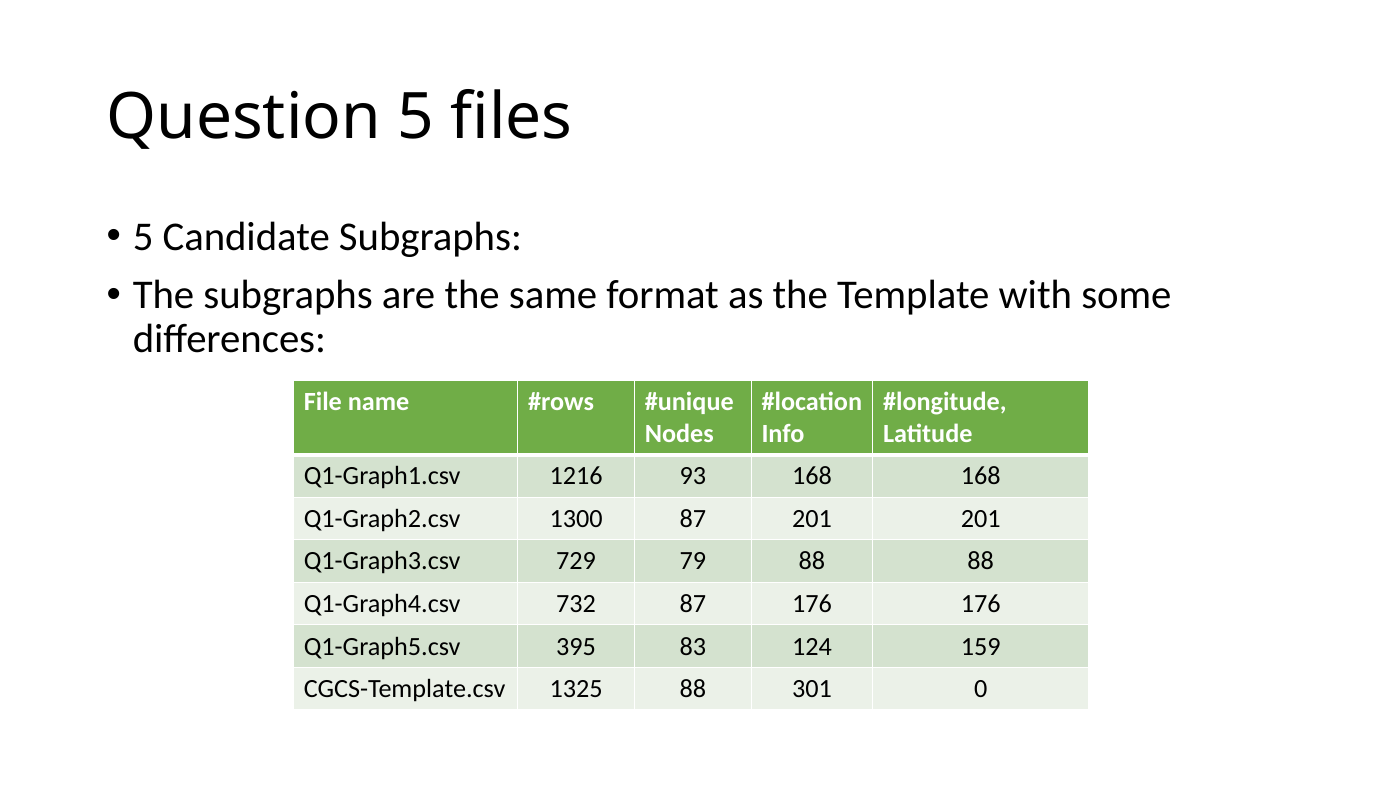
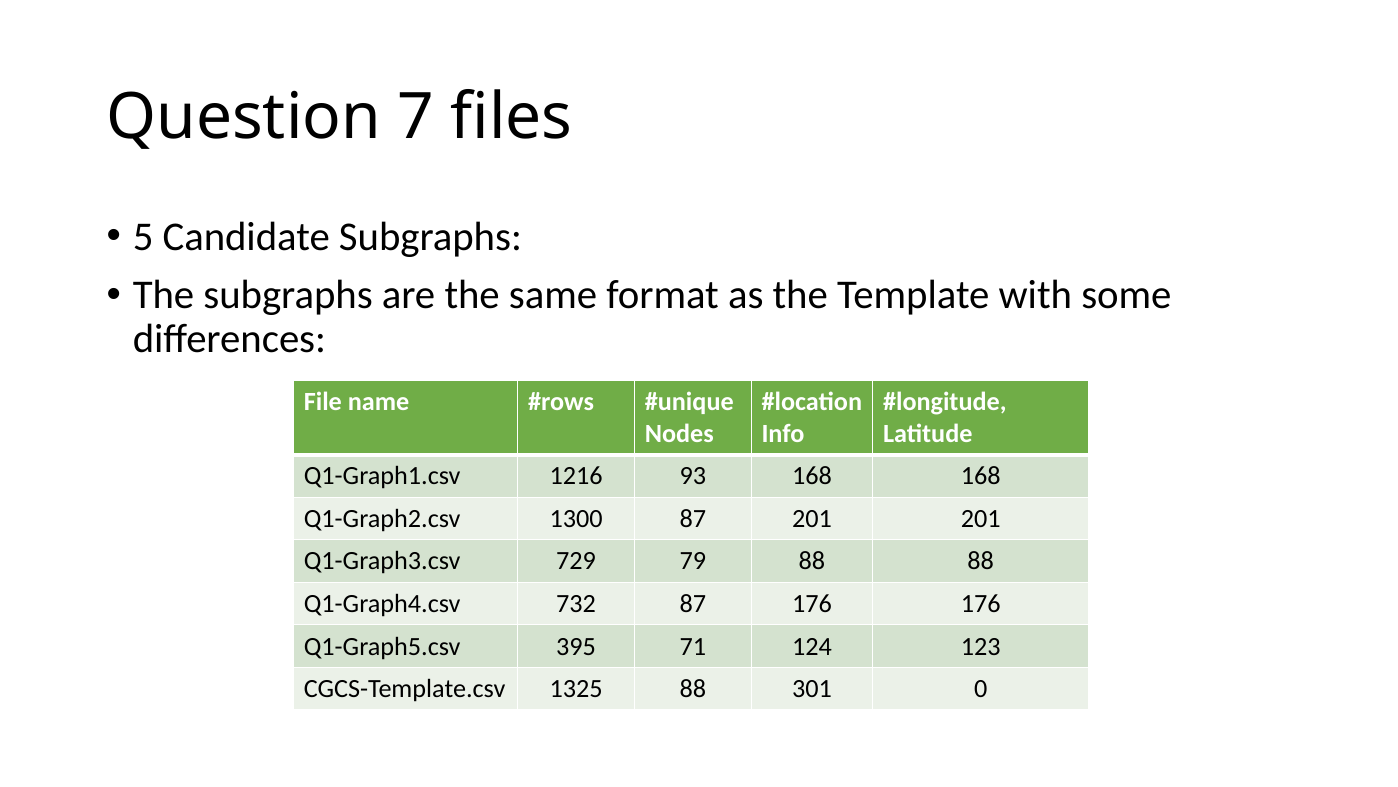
Question 5: 5 -> 7 (416, 117)
83: 83 -> 71 (693, 646)
159: 159 -> 123 (981, 646)
